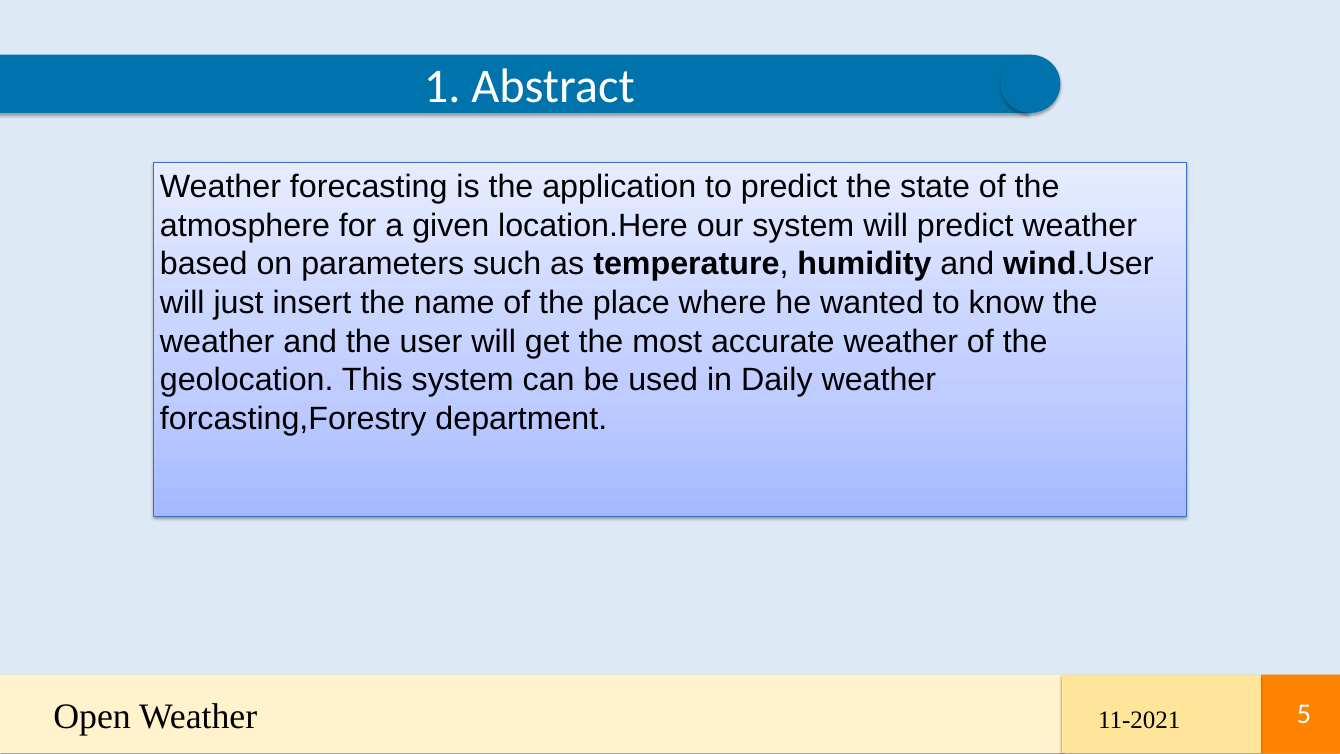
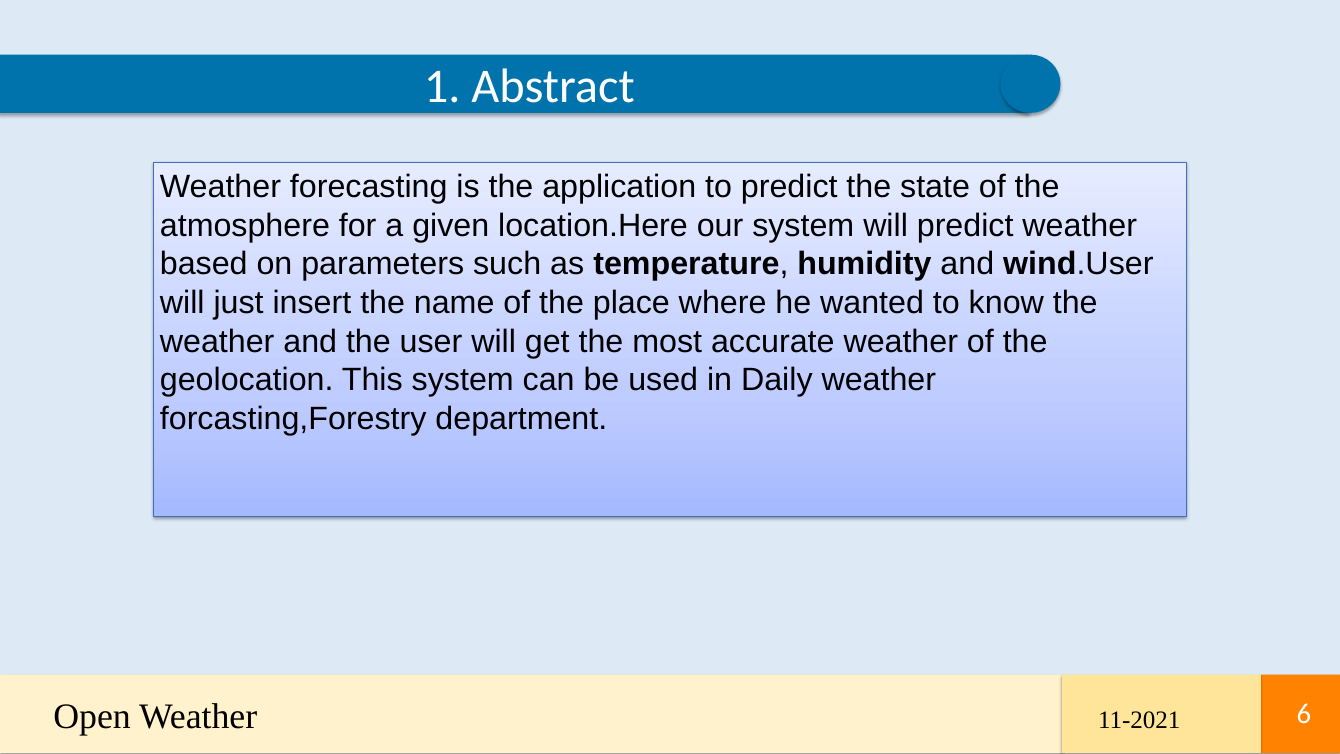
5: 5 -> 6 (1304, 714)
